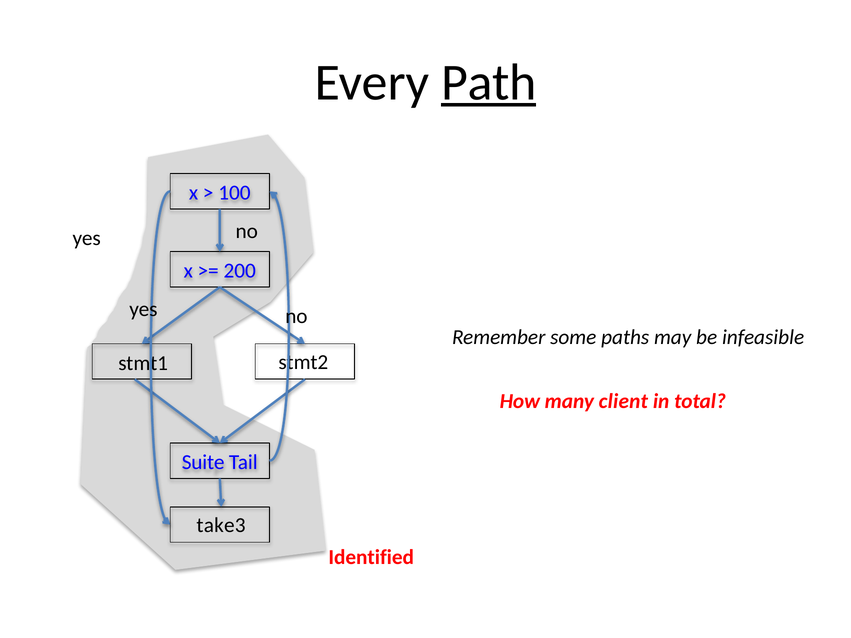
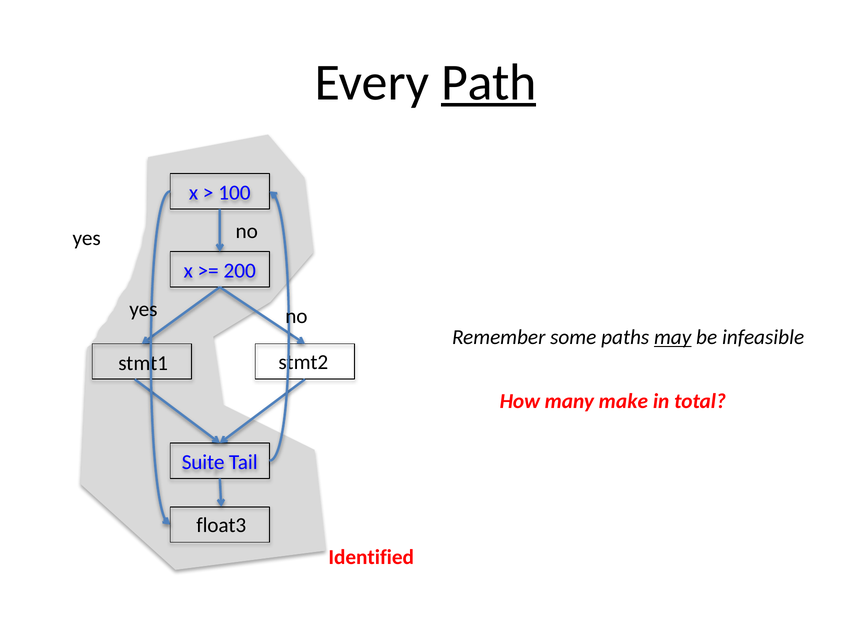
may underline: none -> present (673, 338)
client: client -> make (623, 401)
take3: take3 -> float3 (221, 525)
